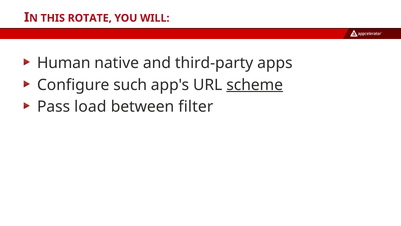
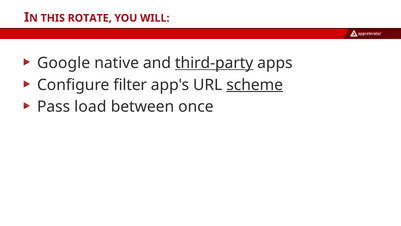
Human: Human -> Google (64, 63)
third-party underline: none -> present (214, 63)
such: such -> filter (130, 85)
filter: filter -> once (196, 107)
